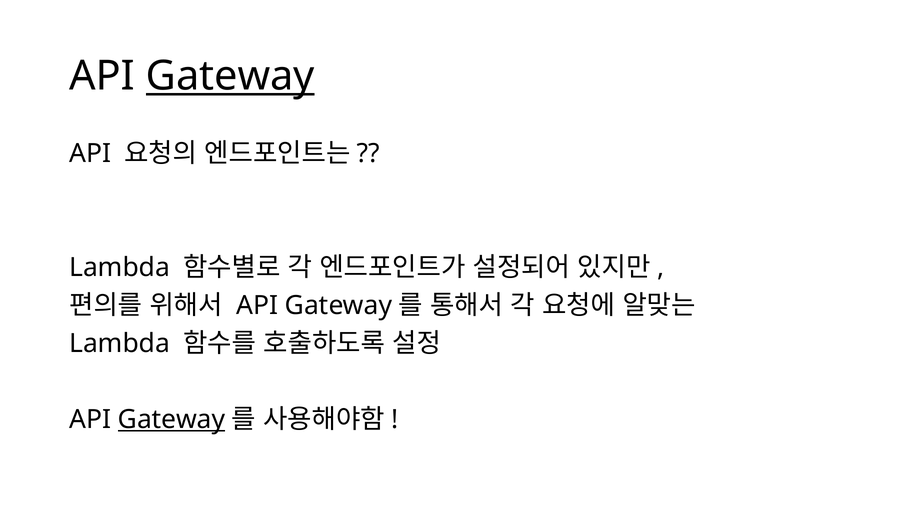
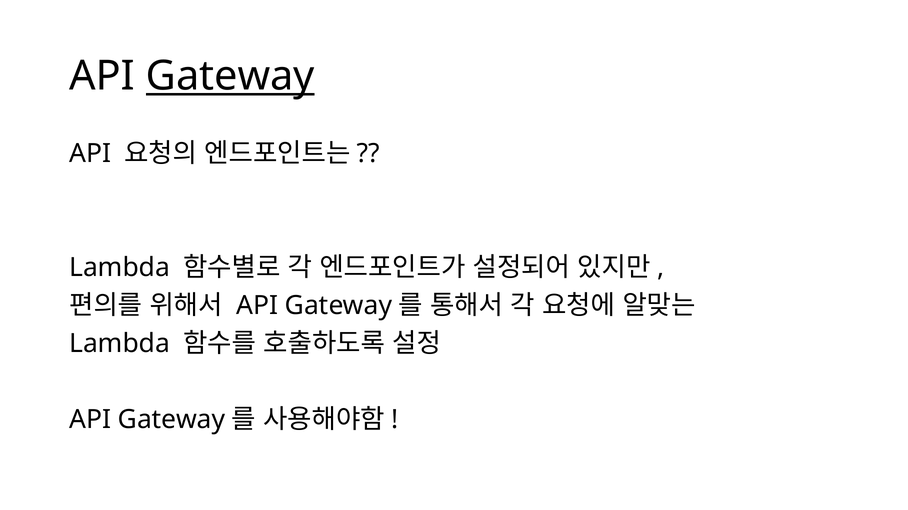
Gateway underline: present -> none (172, 420)
